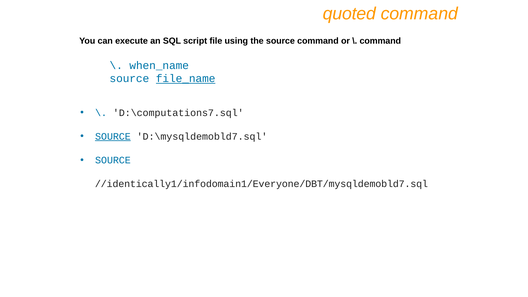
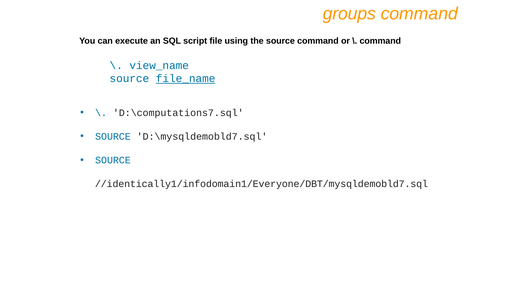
quoted: quoted -> groups (349, 14)
when_name: when_name -> view_name (159, 65)
SOURCE underline: present -> none (113, 137)
